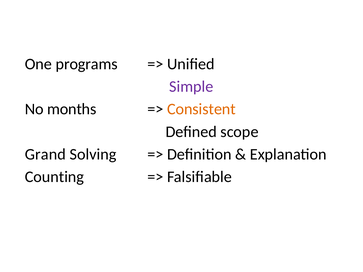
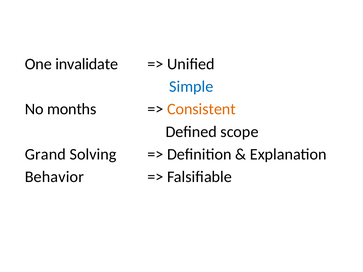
programs: programs -> invalidate (87, 64)
Simple colour: purple -> blue (191, 87)
Counting: Counting -> Behavior (54, 177)
